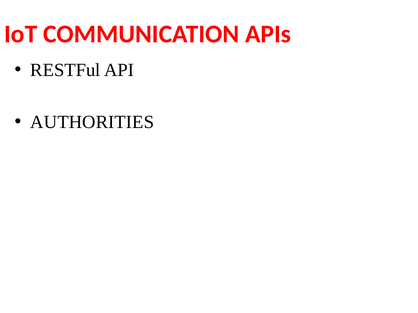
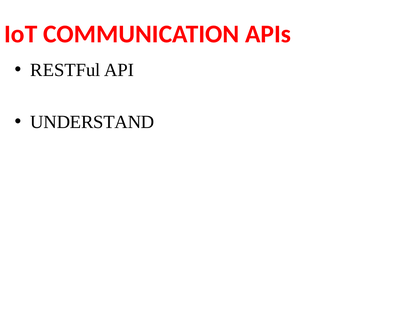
AUTHORITIES: AUTHORITIES -> UNDERSTAND (92, 122)
